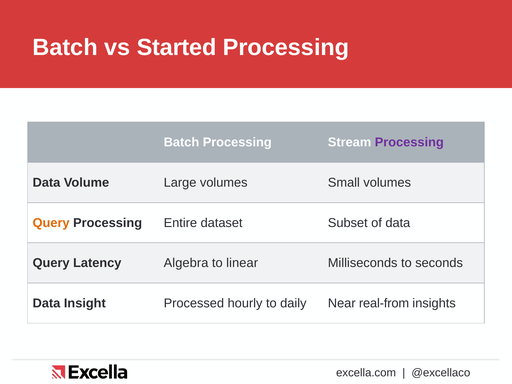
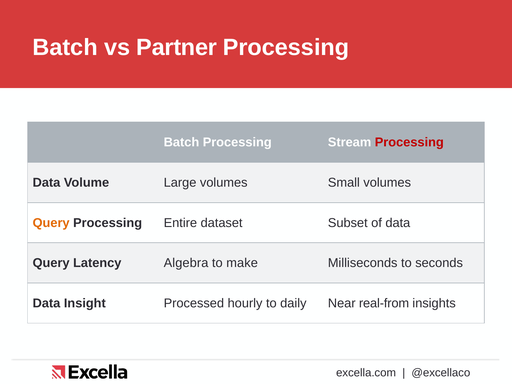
Started: Started -> Partner (177, 47)
Processing colour: purple -> red (409, 142)
linear: linear -> make (242, 263)
